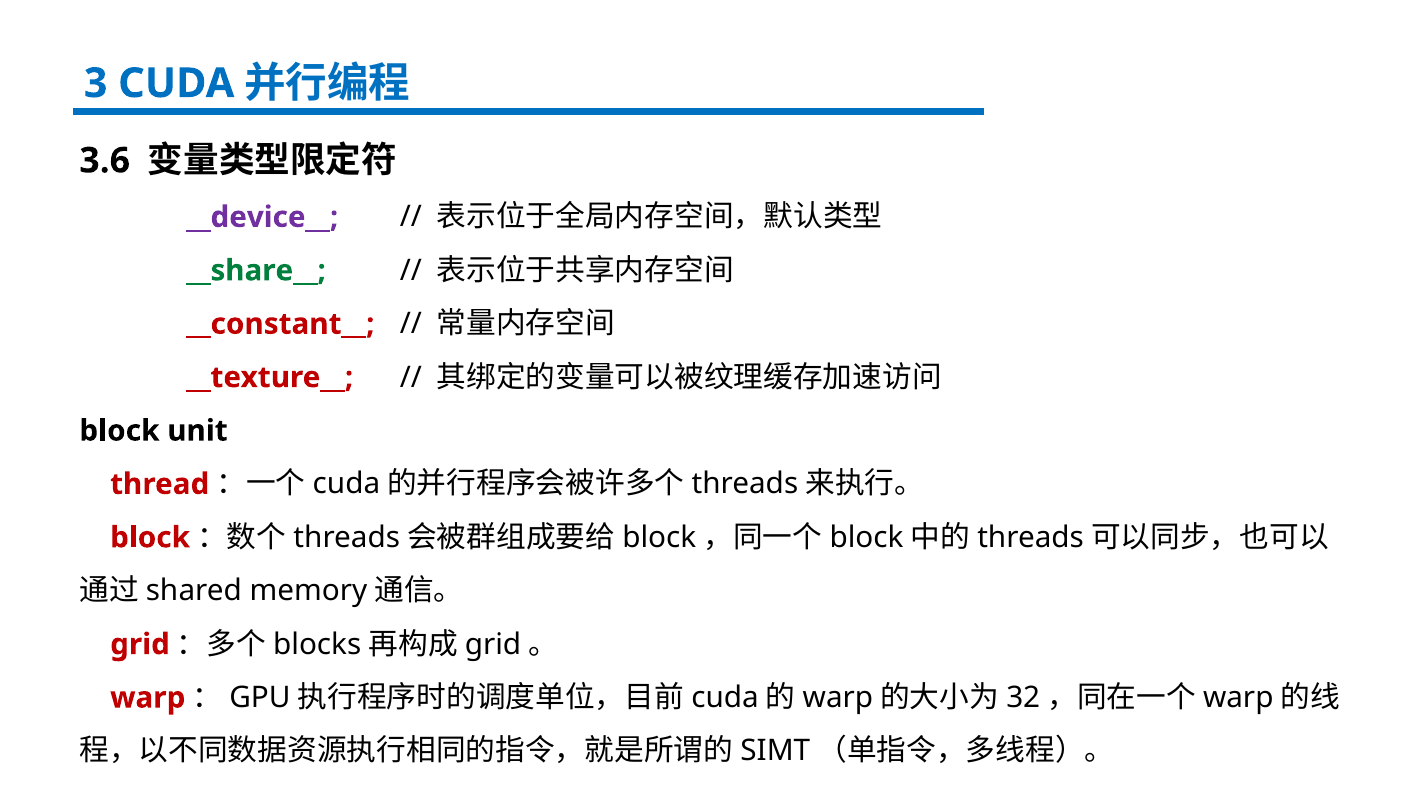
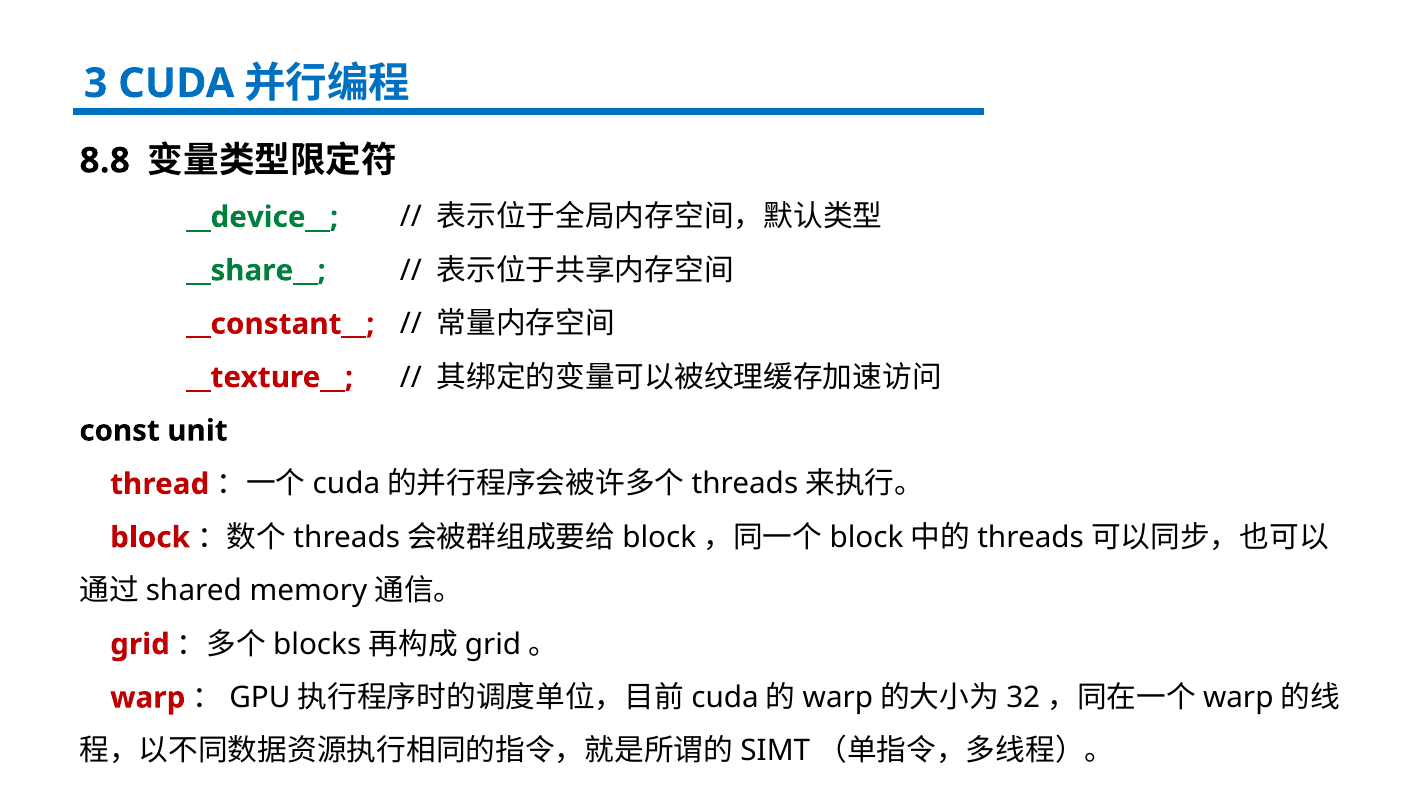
3.6: 3.6 -> 8.8 (105, 161)
__device__ colour: purple -> green (262, 217)
block: block -> const (120, 431)
